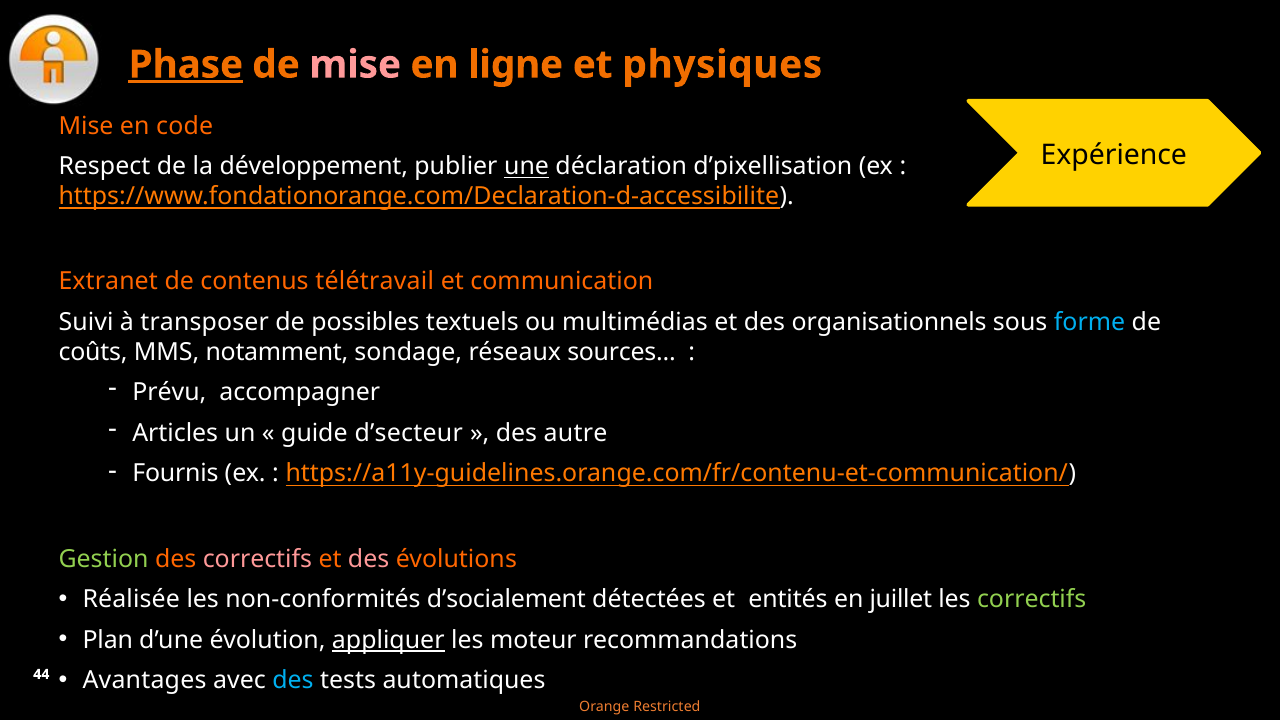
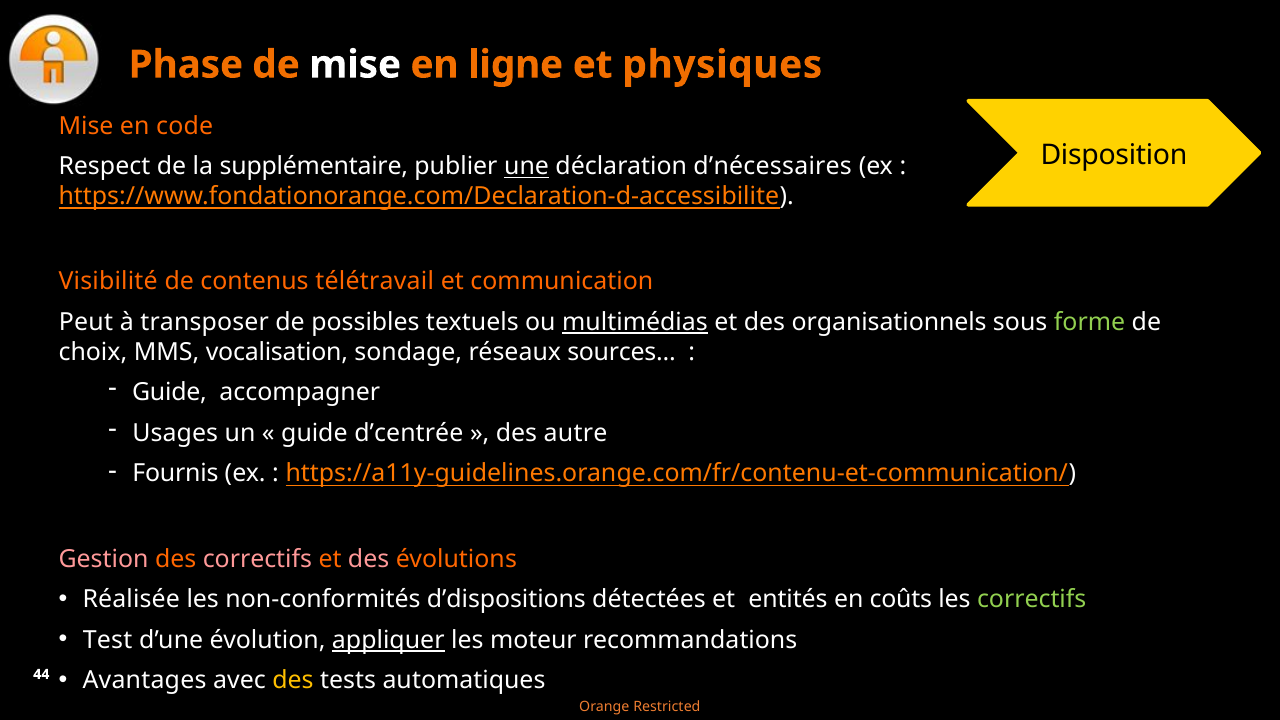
Phase underline: present -> none (186, 65)
mise colour: pink -> white (355, 65)
Expérience: Expérience -> Disposition (1114, 155)
développement: développement -> supplémentaire (314, 167)
d’pixellisation: d’pixellisation -> d’nécessaires (773, 167)
Extranet: Extranet -> Visibilité (108, 282)
Suivi: Suivi -> Peut (86, 322)
multimédias underline: none -> present (635, 322)
forme colour: light blue -> light green (1090, 322)
coûts: coûts -> choix (93, 352)
notamment: notamment -> vocalisation (277, 352)
Prévu: Prévu -> Guide (169, 393)
Articles: Articles -> Usages (175, 433)
d’secteur: d’secteur -> d’centrée (409, 433)
Gestion colour: light green -> pink (104, 559)
d’socialement: d’socialement -> d’dispositions (506, 600)
juillet: juillet -> coûts (901, 600)
Plan: Plan -> Test (108, 640)
des colour: light blue -> yellow (293, 681)
